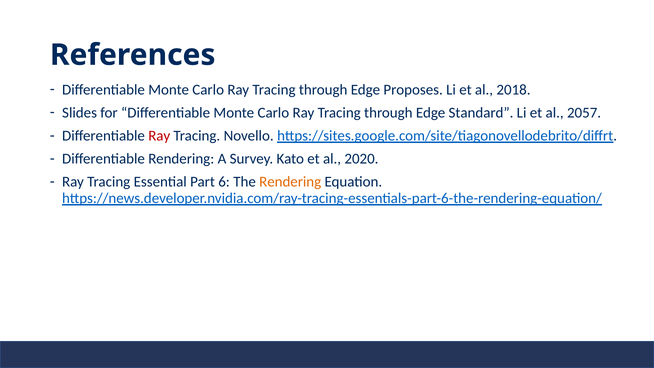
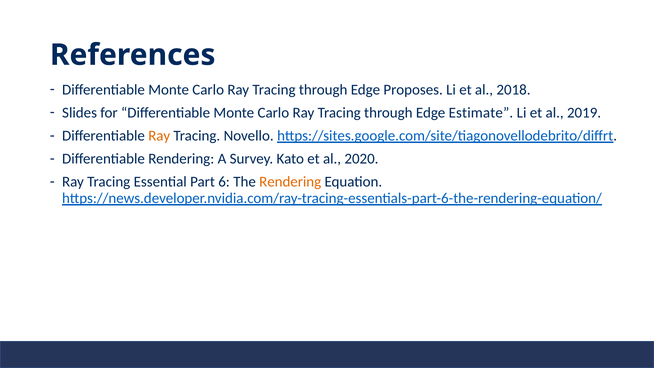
Standard: Standard -> Estimate (481, 113)
2057: 2057 -> 2019 (584, 113)
Ray colour: red -> orange (159, 136)
